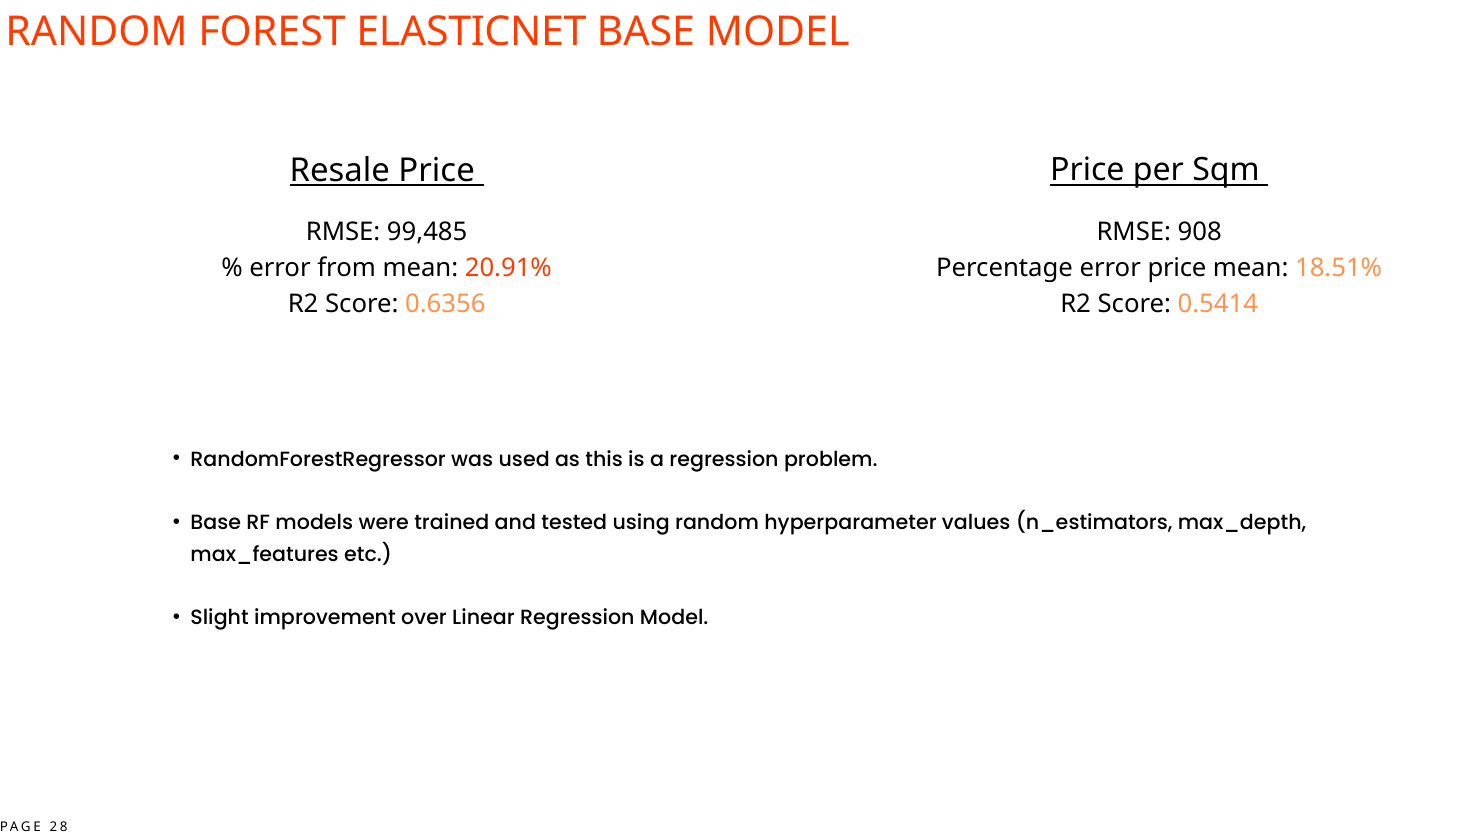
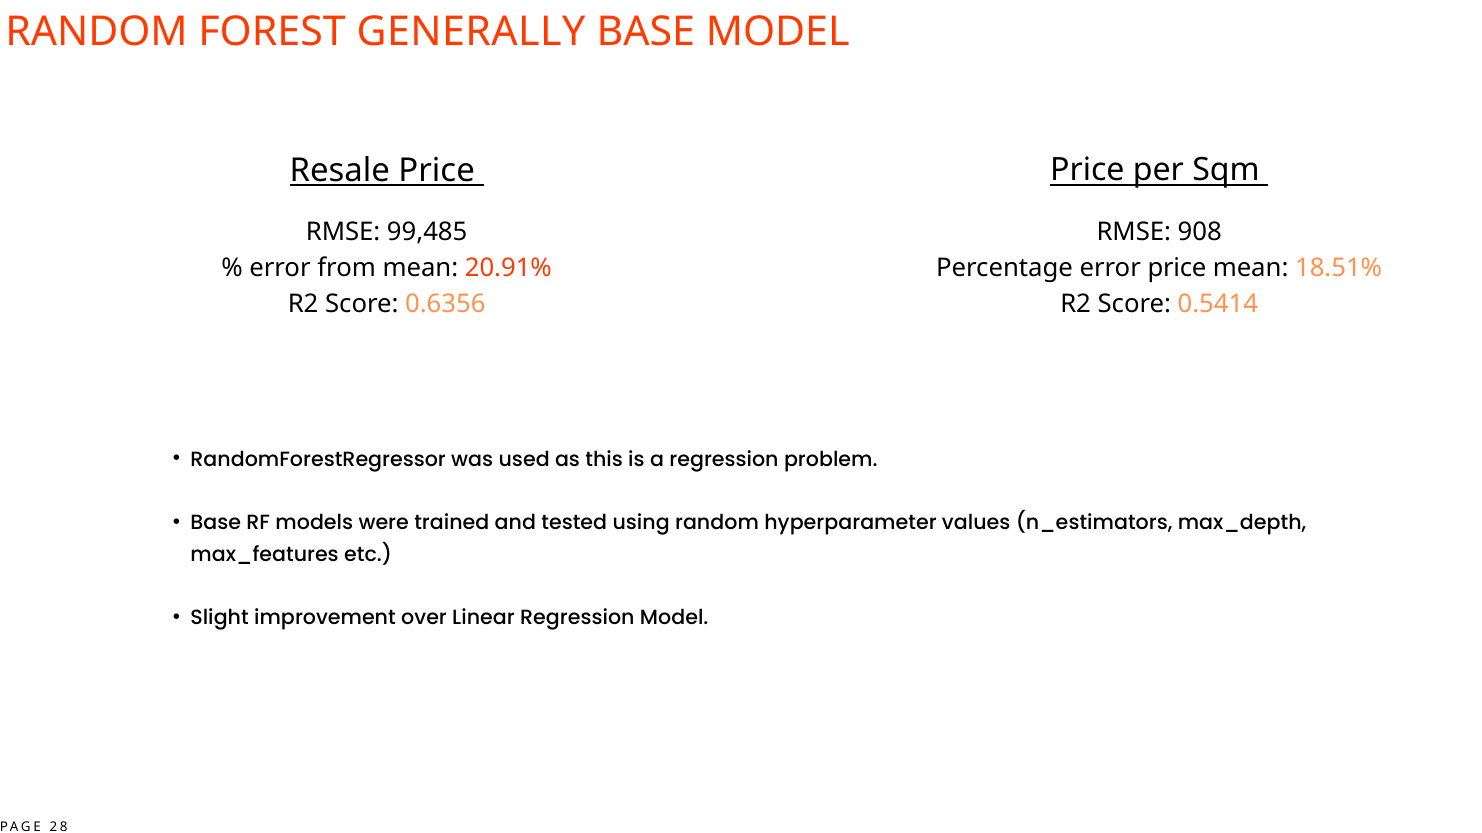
ELASTICNET: ELASTICNET -> GENERALLY (471, 32)
